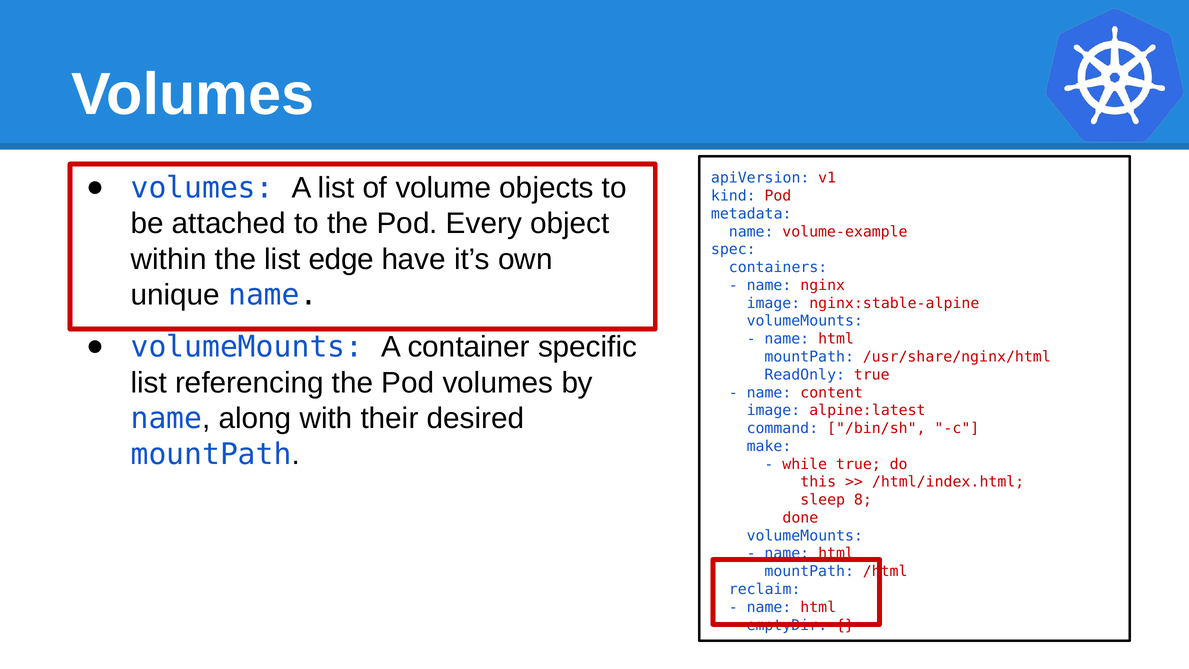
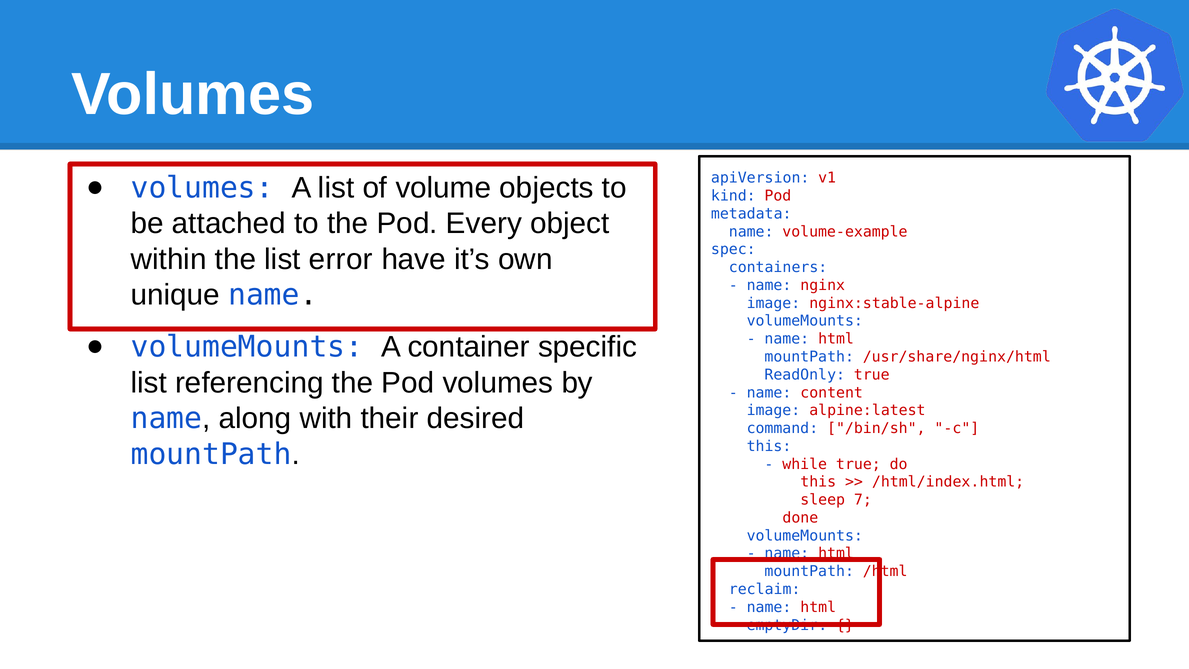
edge: edge -> error (341, 259)
make: make -> this (769, 446)
8: 8 -> 7 (863, 500)
